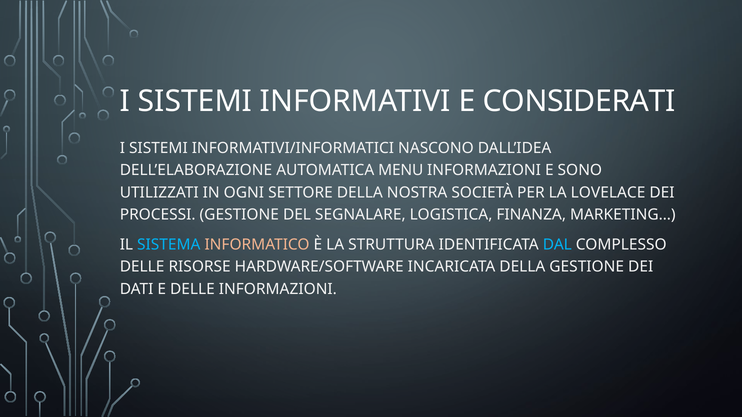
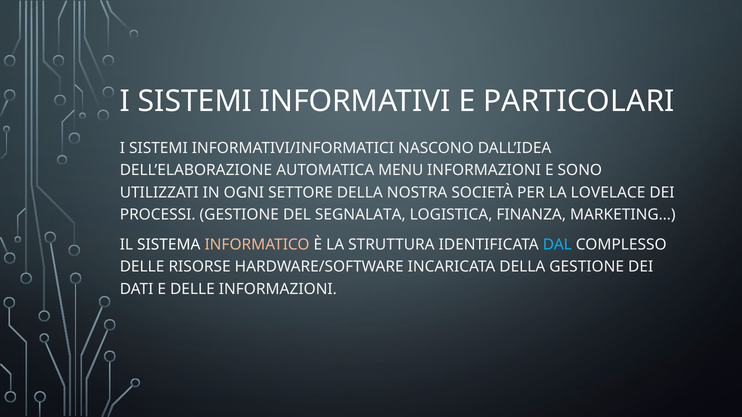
CONSIDERATI: CONSIDERATI -> PARTICOLARI (579, 101)
SEGNALARE: SEGNALARE -> SEGNALATA (360, 215)
SISTEMA colour: light blue -> white (169, 245)
